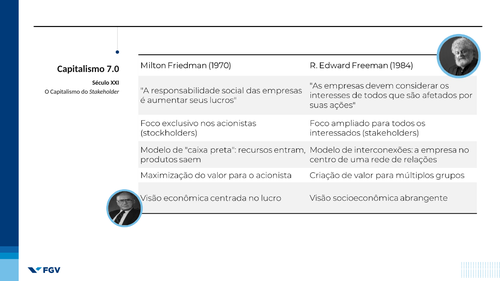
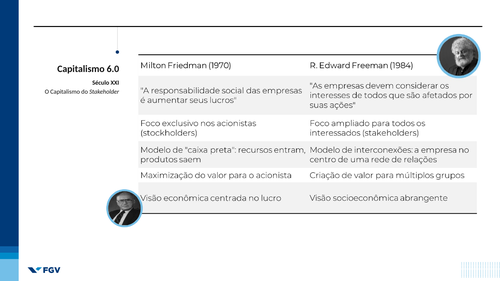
7.0: 7.0 -> 6.0 (113, 69)
